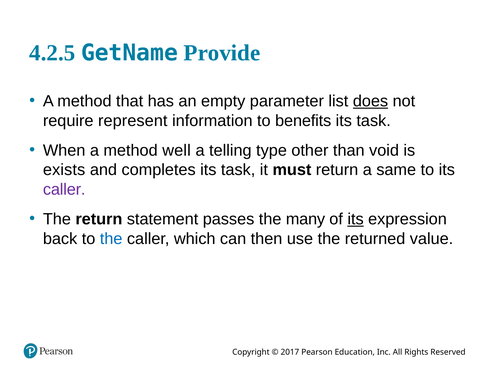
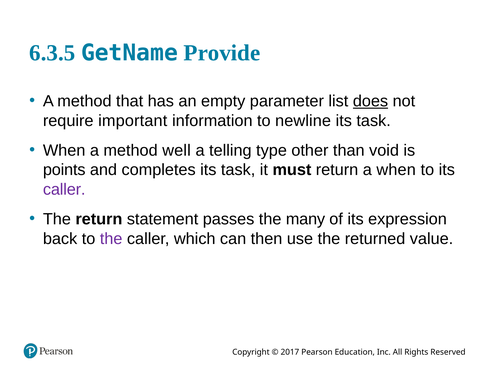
4.2.5: 4.2.5 -> 6.3.5 (52, 53)
represent: represent -> important (133, 121)
benefits: benefits -> newline (303, 121)
exists: exists -> points (64, 170)
a same: same -> when (396, 170)
its underline: present -> none (356, 219)
the colour: blue -> purple (111, 239)
